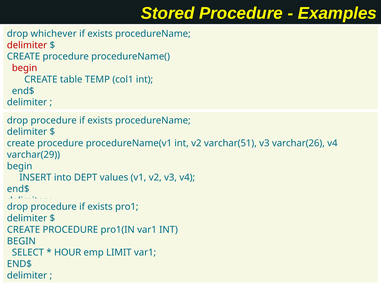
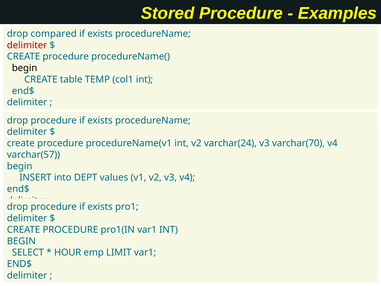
whichever: whichever -> compared (54, 34)
begin colour: red -> black (25, 68)
varchar(51: varchar(51 -> varchar(24 (230, 143)
varchar(26: varchar(26 -> varchar(70 (298, 143)
varchar(29: varchar(29 -> varchar(57 (33, 155)
